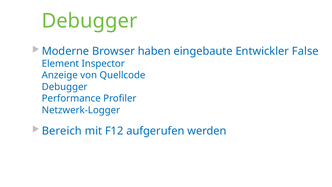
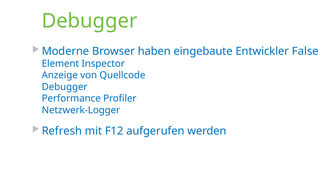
Bereich: Bereich -> Refresh (62, 131)
